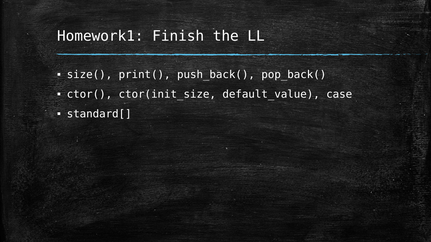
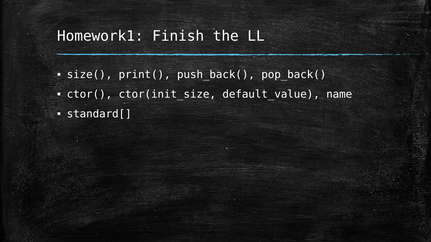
case: case -> name (339, 94)
